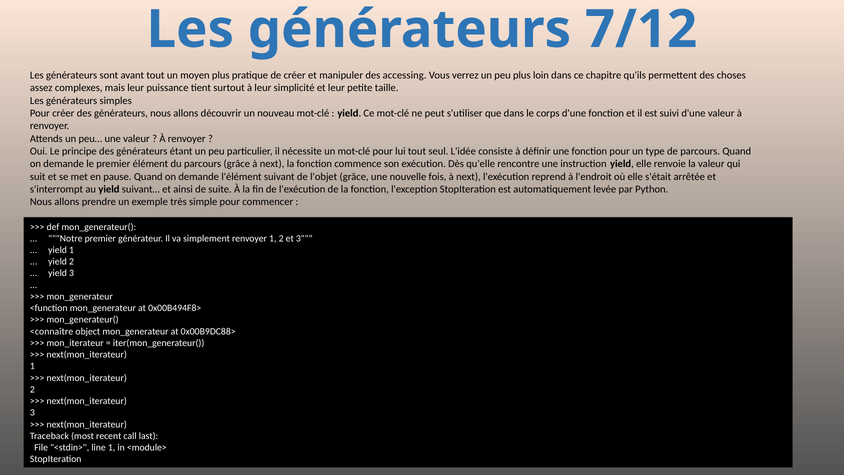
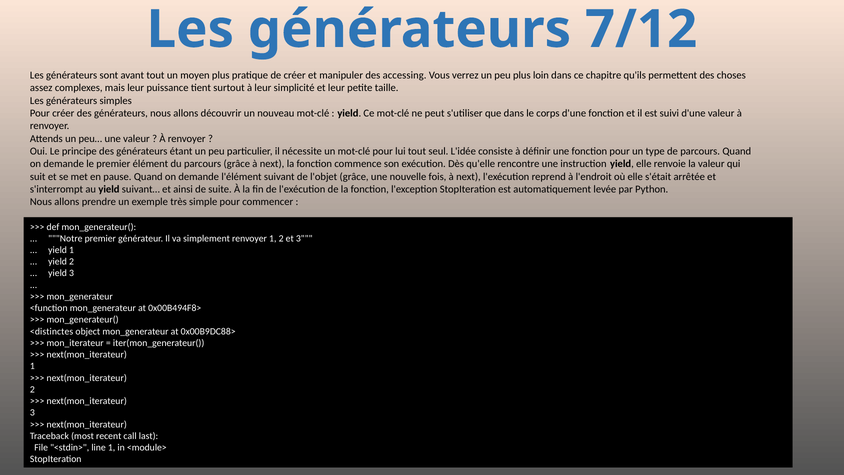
<connaître: <connaître -> <distinctes (52, 331)
